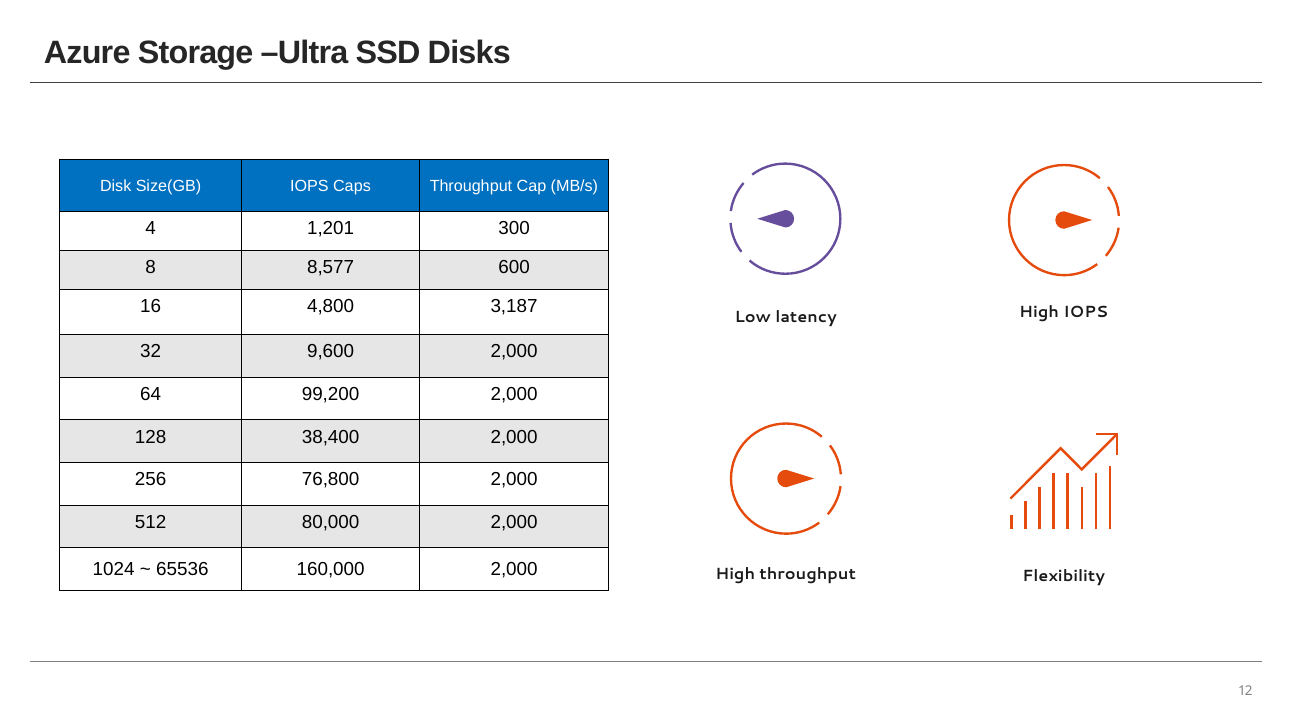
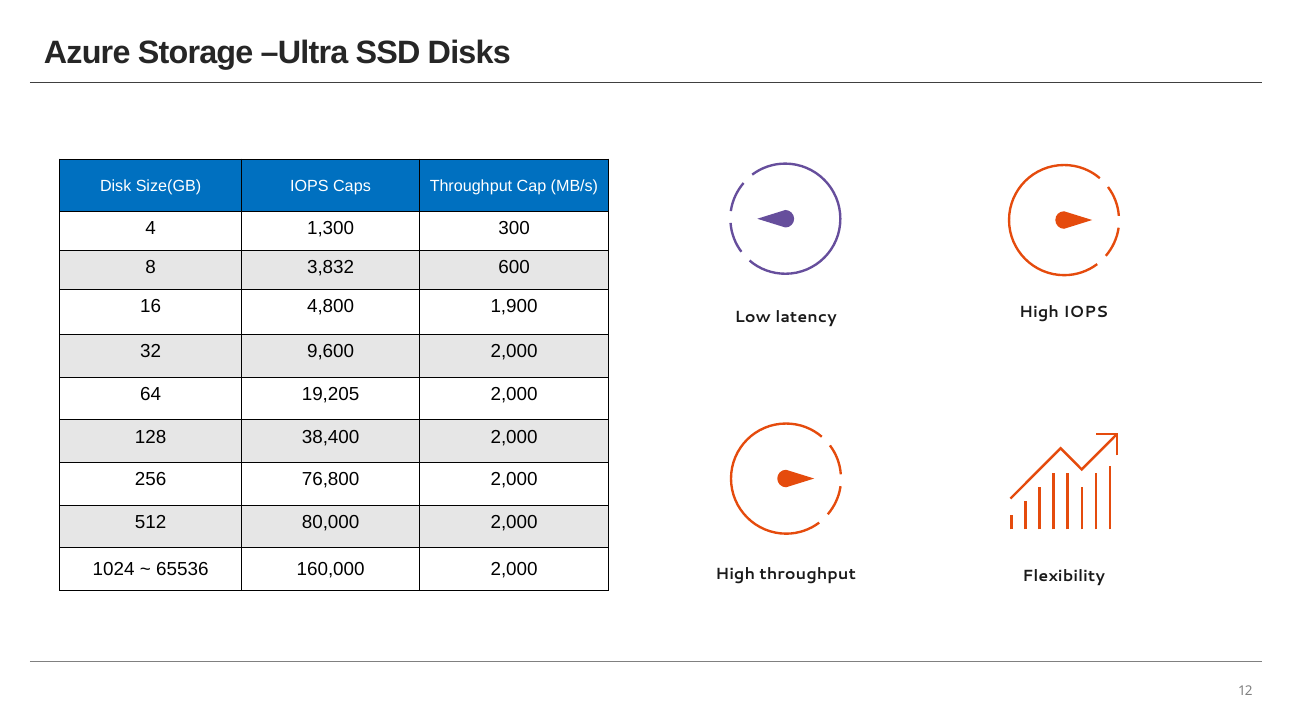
1,201: 1,201 -> 1,300 (331, 228)
8,577: 8,577 -> 3,832 (331, 267)
3,187: 3,187 -> 1,900 (514, 306)
99,200: 99,200 -> 19,205 (331, 394)
